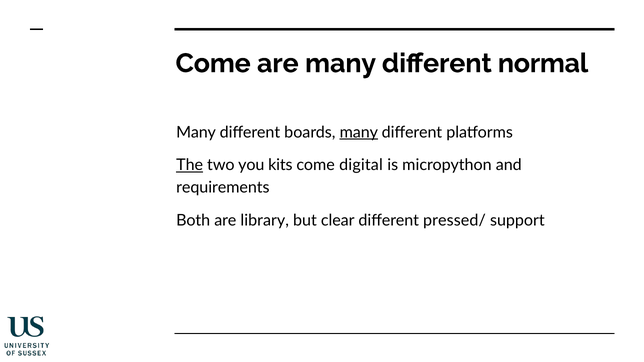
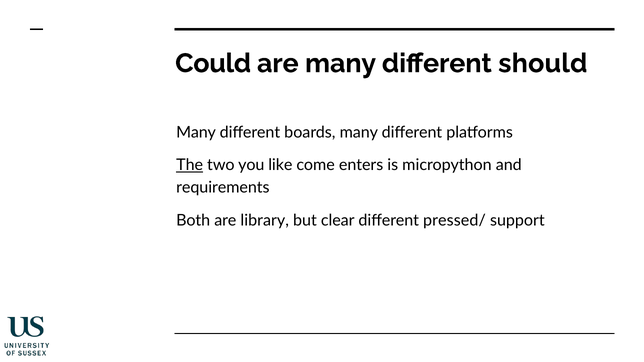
Come: Come -> Could (213, 63)
normal: normal -> should (543, 63)
many underline: present -> none (359, 132)
kits: kits -> like (280, 165)
digital: digital -> enters (361, 165)
